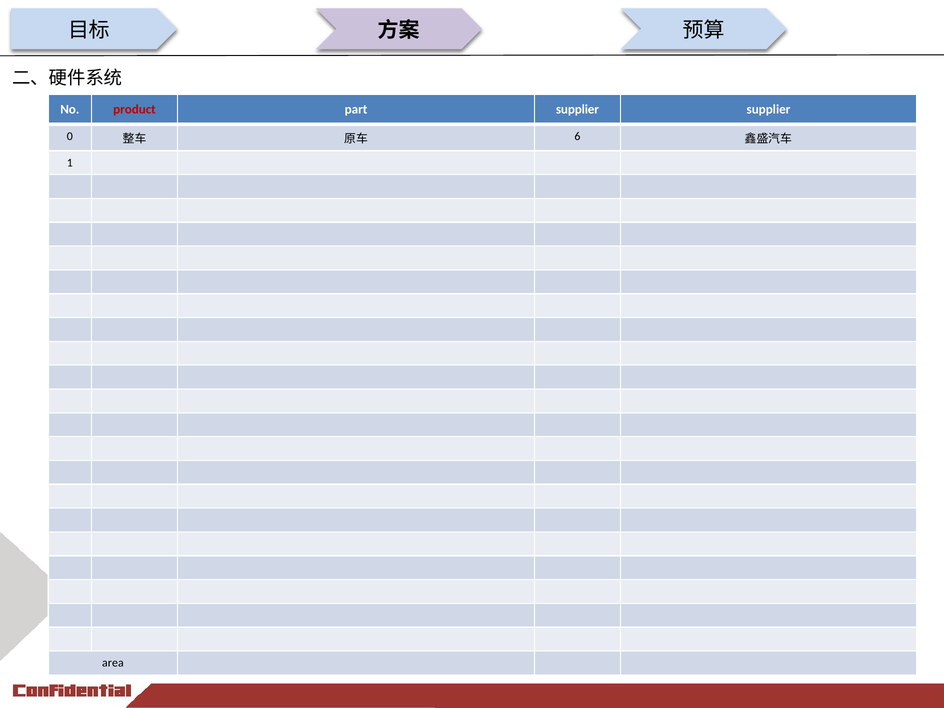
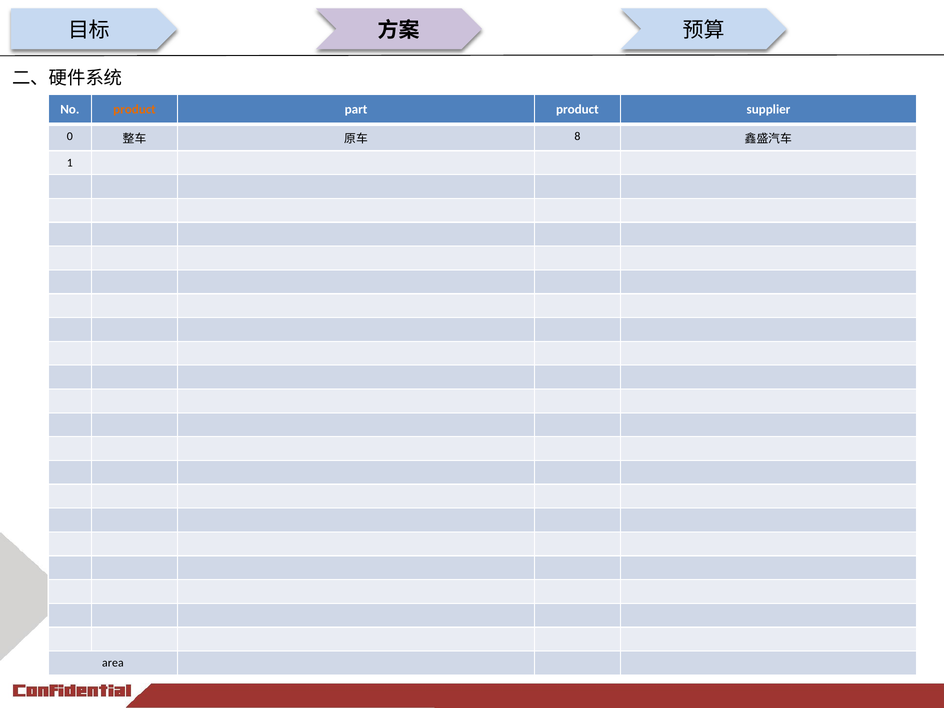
product colour: red -> orange (134, 109)
part supplier: supplier -> product (577, 109)
6: 6 -> 8 (577, 136)
